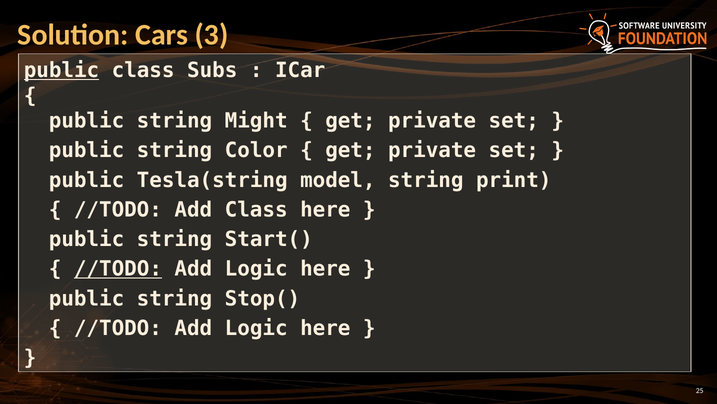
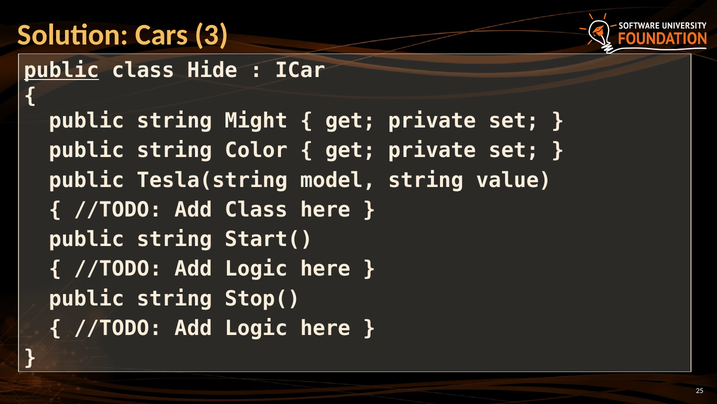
Subs: Subs -> Hide (212, 70)
print: print -> value (514, 180)
//TODO underline: present -> none (118, 269)
